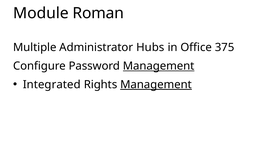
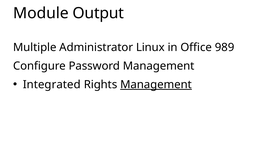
Roman: Roman -> Output (98, 13)
Hubs: Hubs -> Linux (150, 48)
375: 375 -> 989 (225, 48)
Management underline: present -> none (159, 66)
